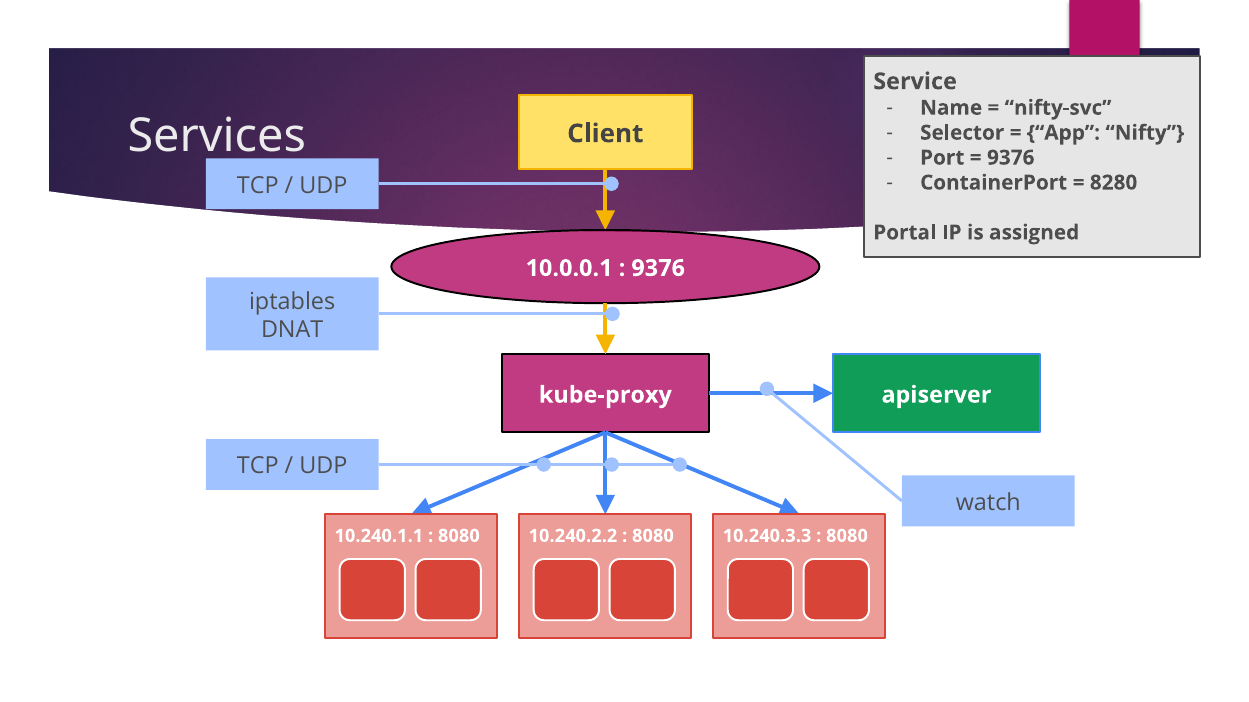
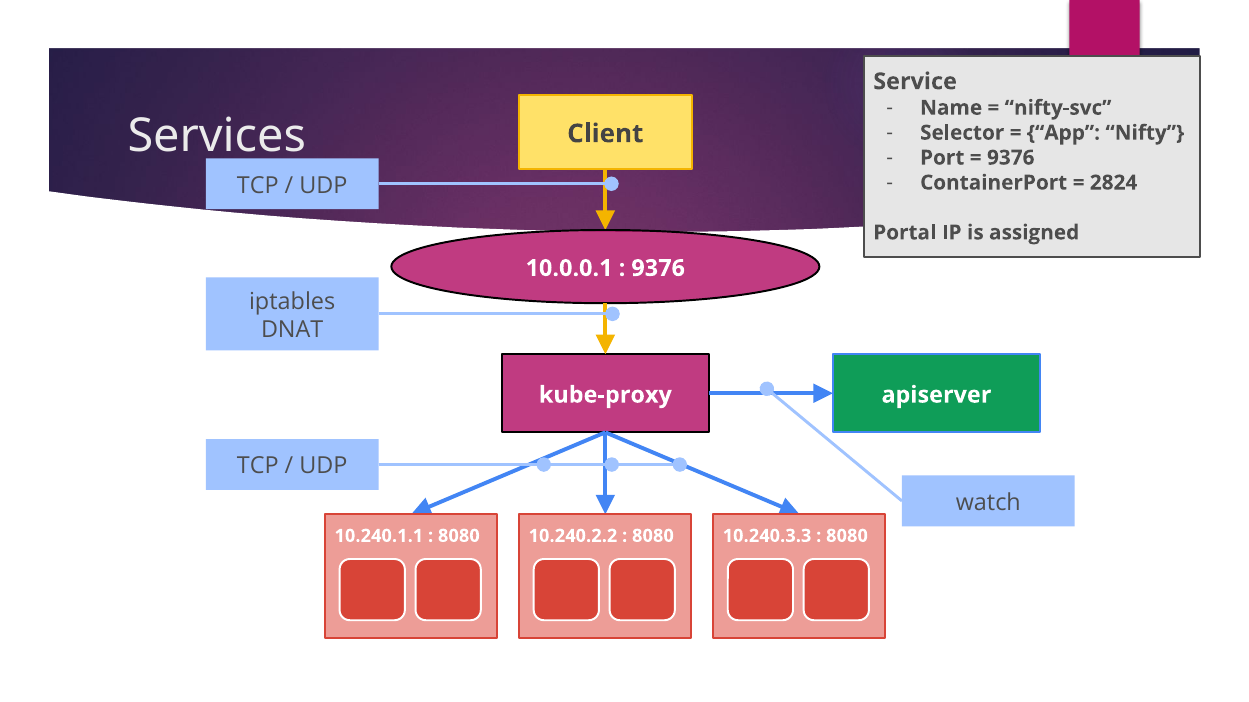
8280: 8280 -> 2824 (1114, 183)
